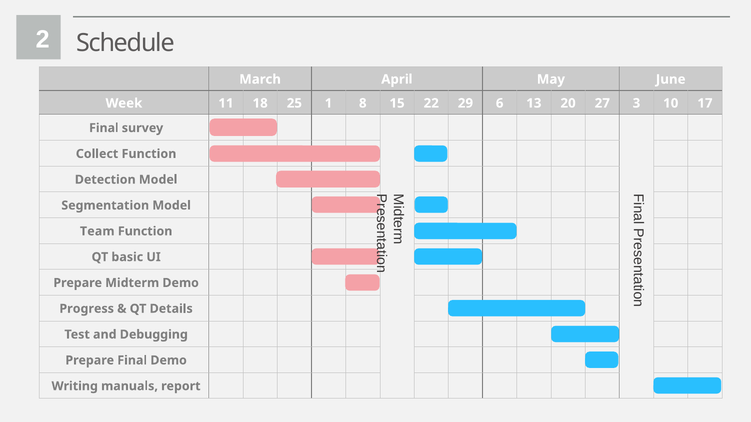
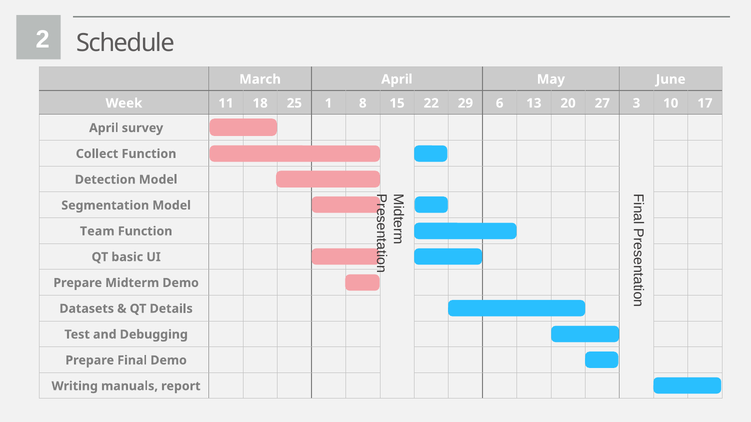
Final: Final -> April (104, 128)
Progress: Progress -> Datasets (87, 309)
